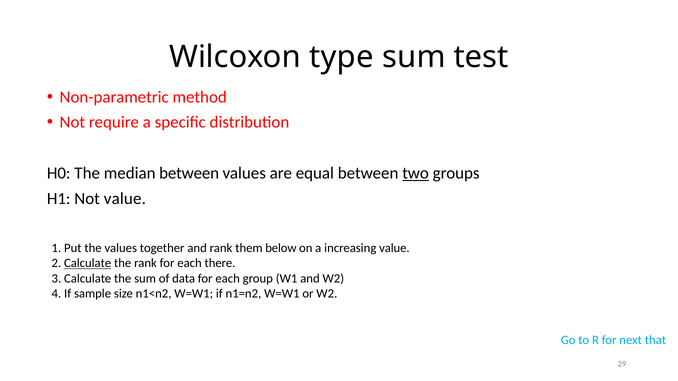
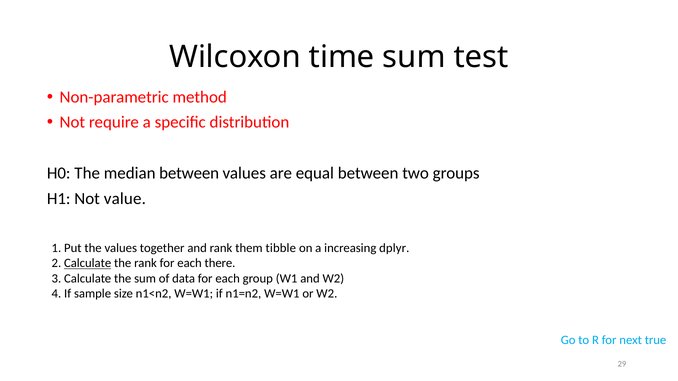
type: type -> time (342, 57)
two underline: present -> none (416, 173)
below: below -> tibble (281, 248)
increasing value: value -> dplyr (394, 248)
that: that -> true (656, 340)
